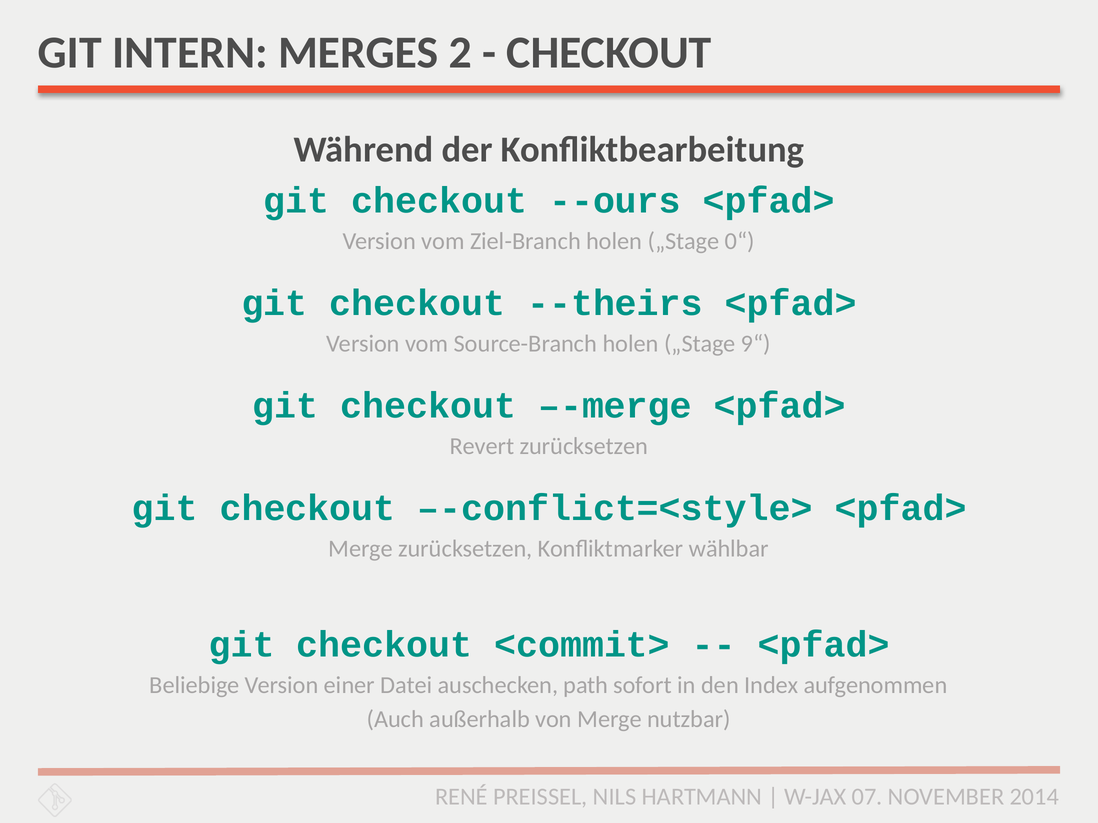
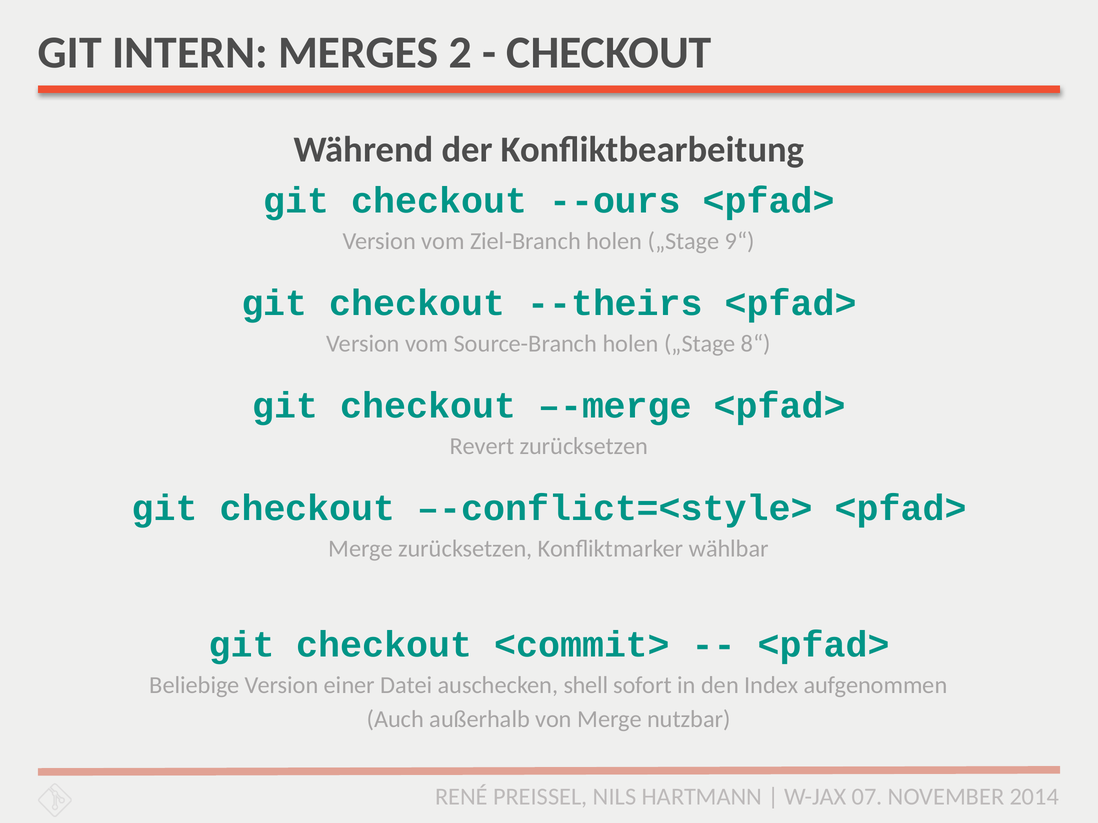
0“: 0“ -> 9“ (740, 241)
9“: 9“ -> 8“ (756, 344)
path: path -> shell (586, 685)
